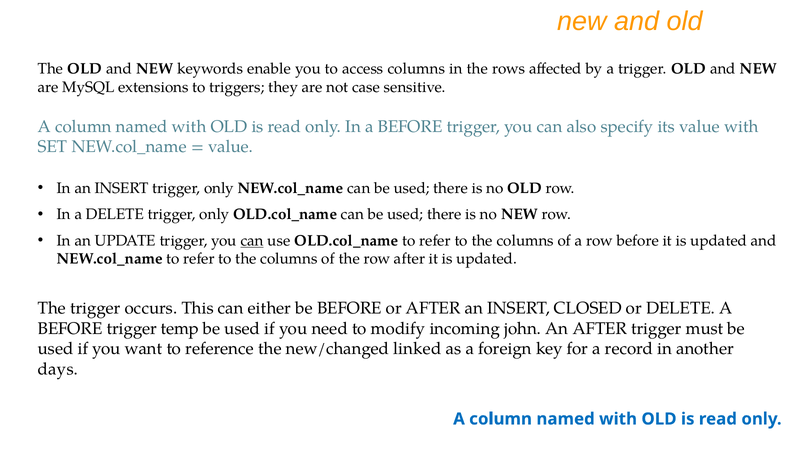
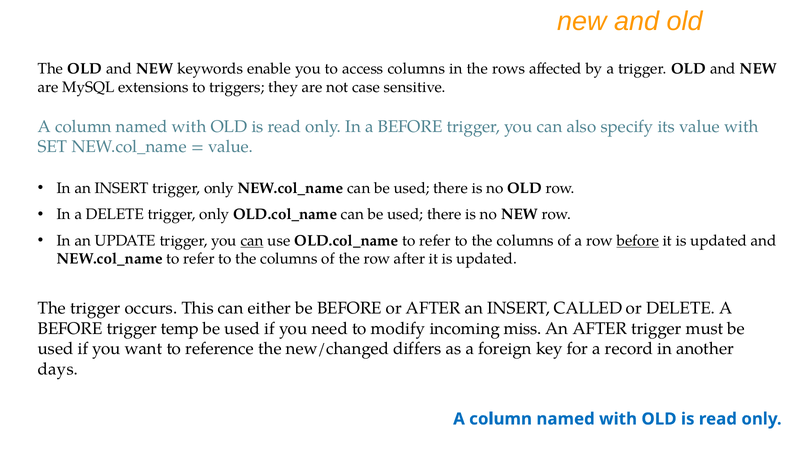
before underline: none -> present (638, 240)
CLOSED: CLOSED -> CALLED (588, 308)
john: john -> miss (523, 328)
linked: linked -> differs (417, 348)
